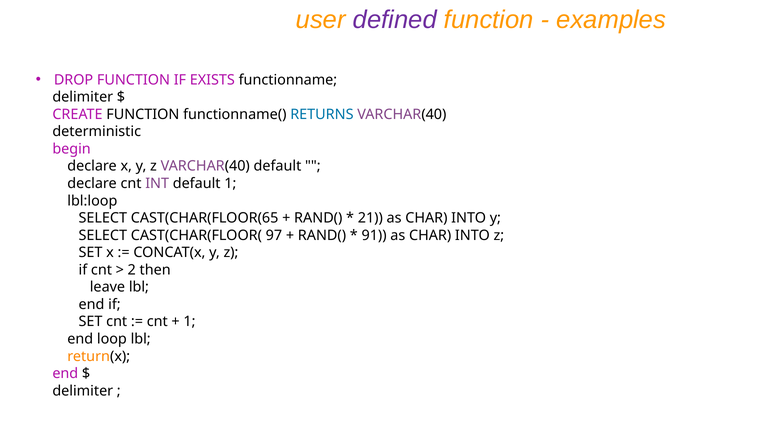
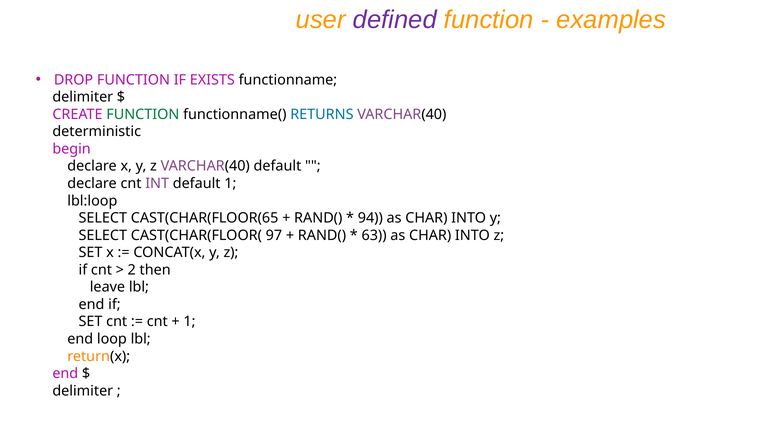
FUNCTION colour: black -> green (143, 114)
21: 21 -> 94 (370, 218)
91: 91 -> 63 (374, 235)
